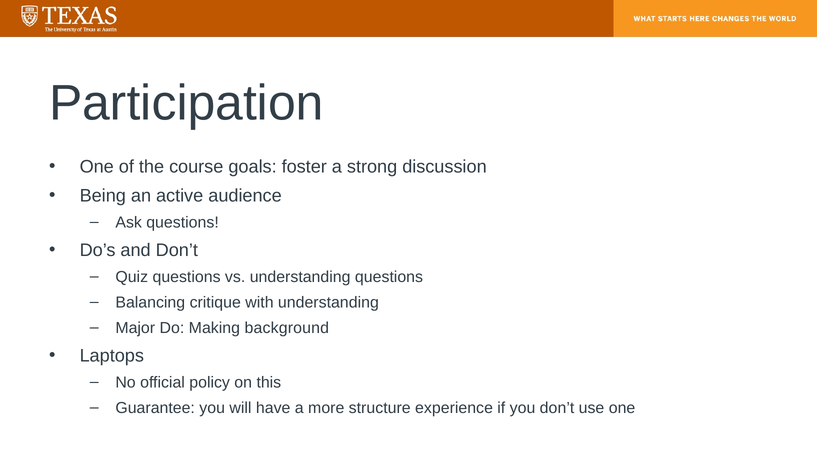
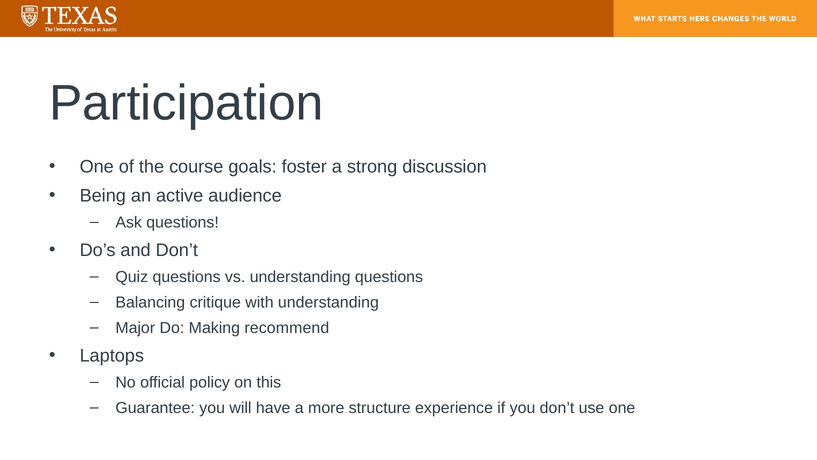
background: background -> recommend (287, 328)
